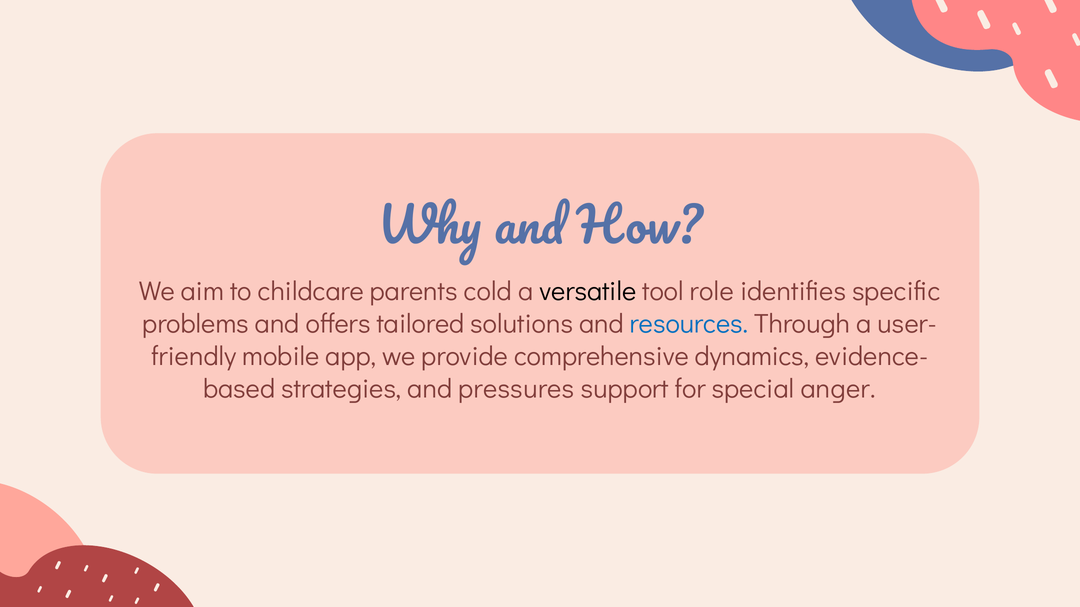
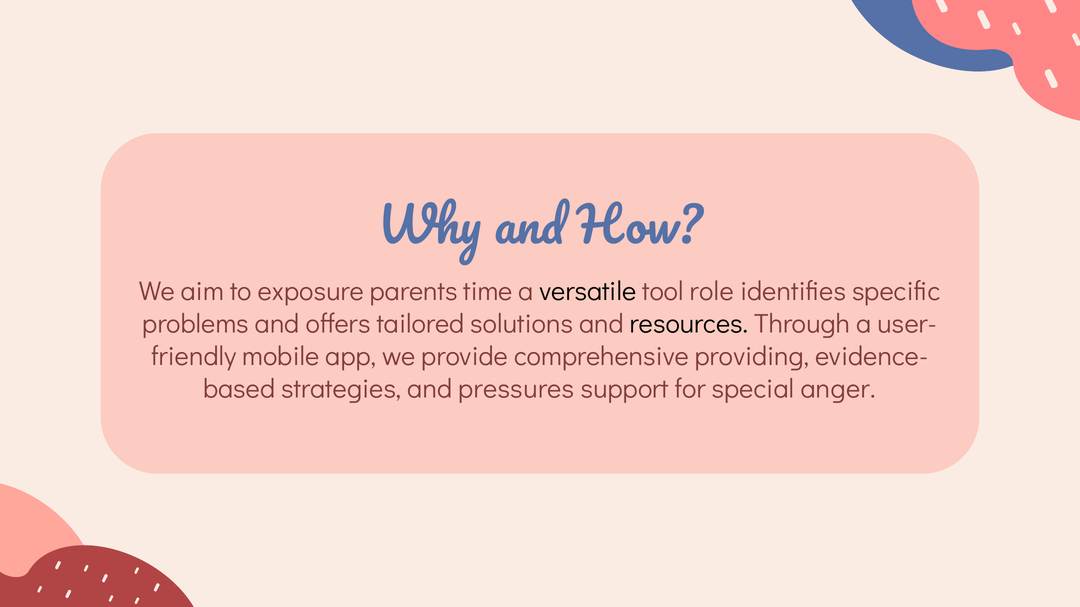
childcare: childcare -> exposure (311, 292)
cold: cold -> time (488, 292)
resources colour: blue -> black (689, 324)
dynamics: dynamics -> providing (752, 357)
